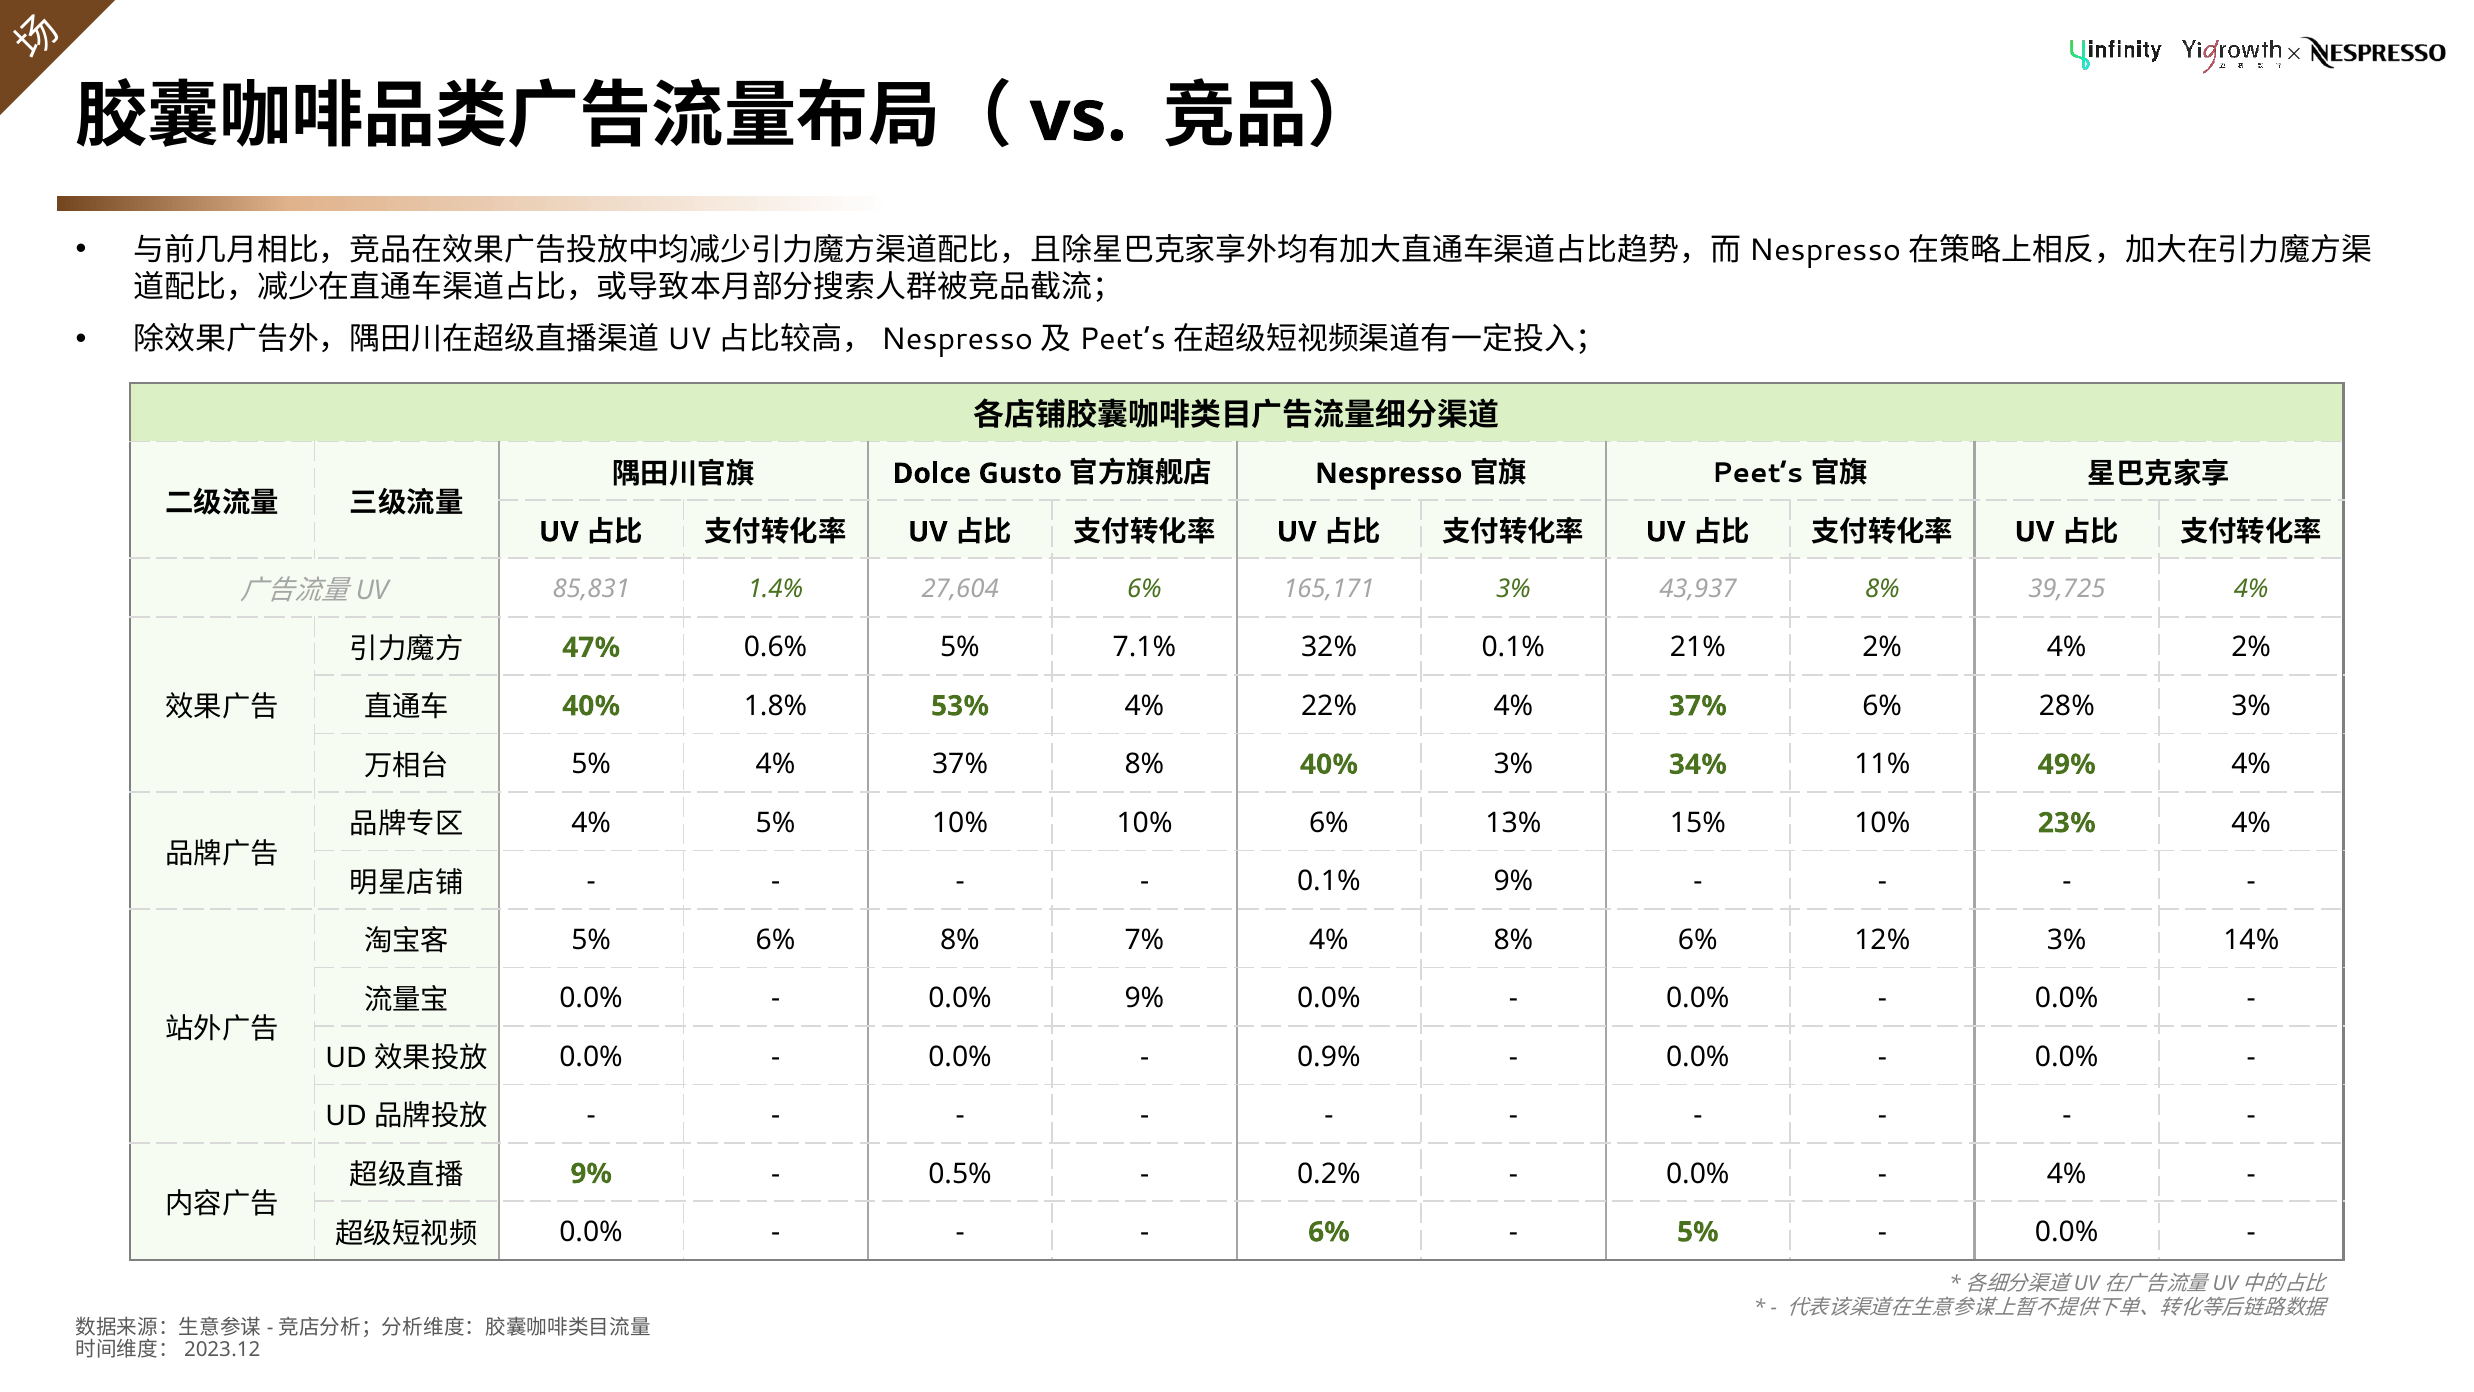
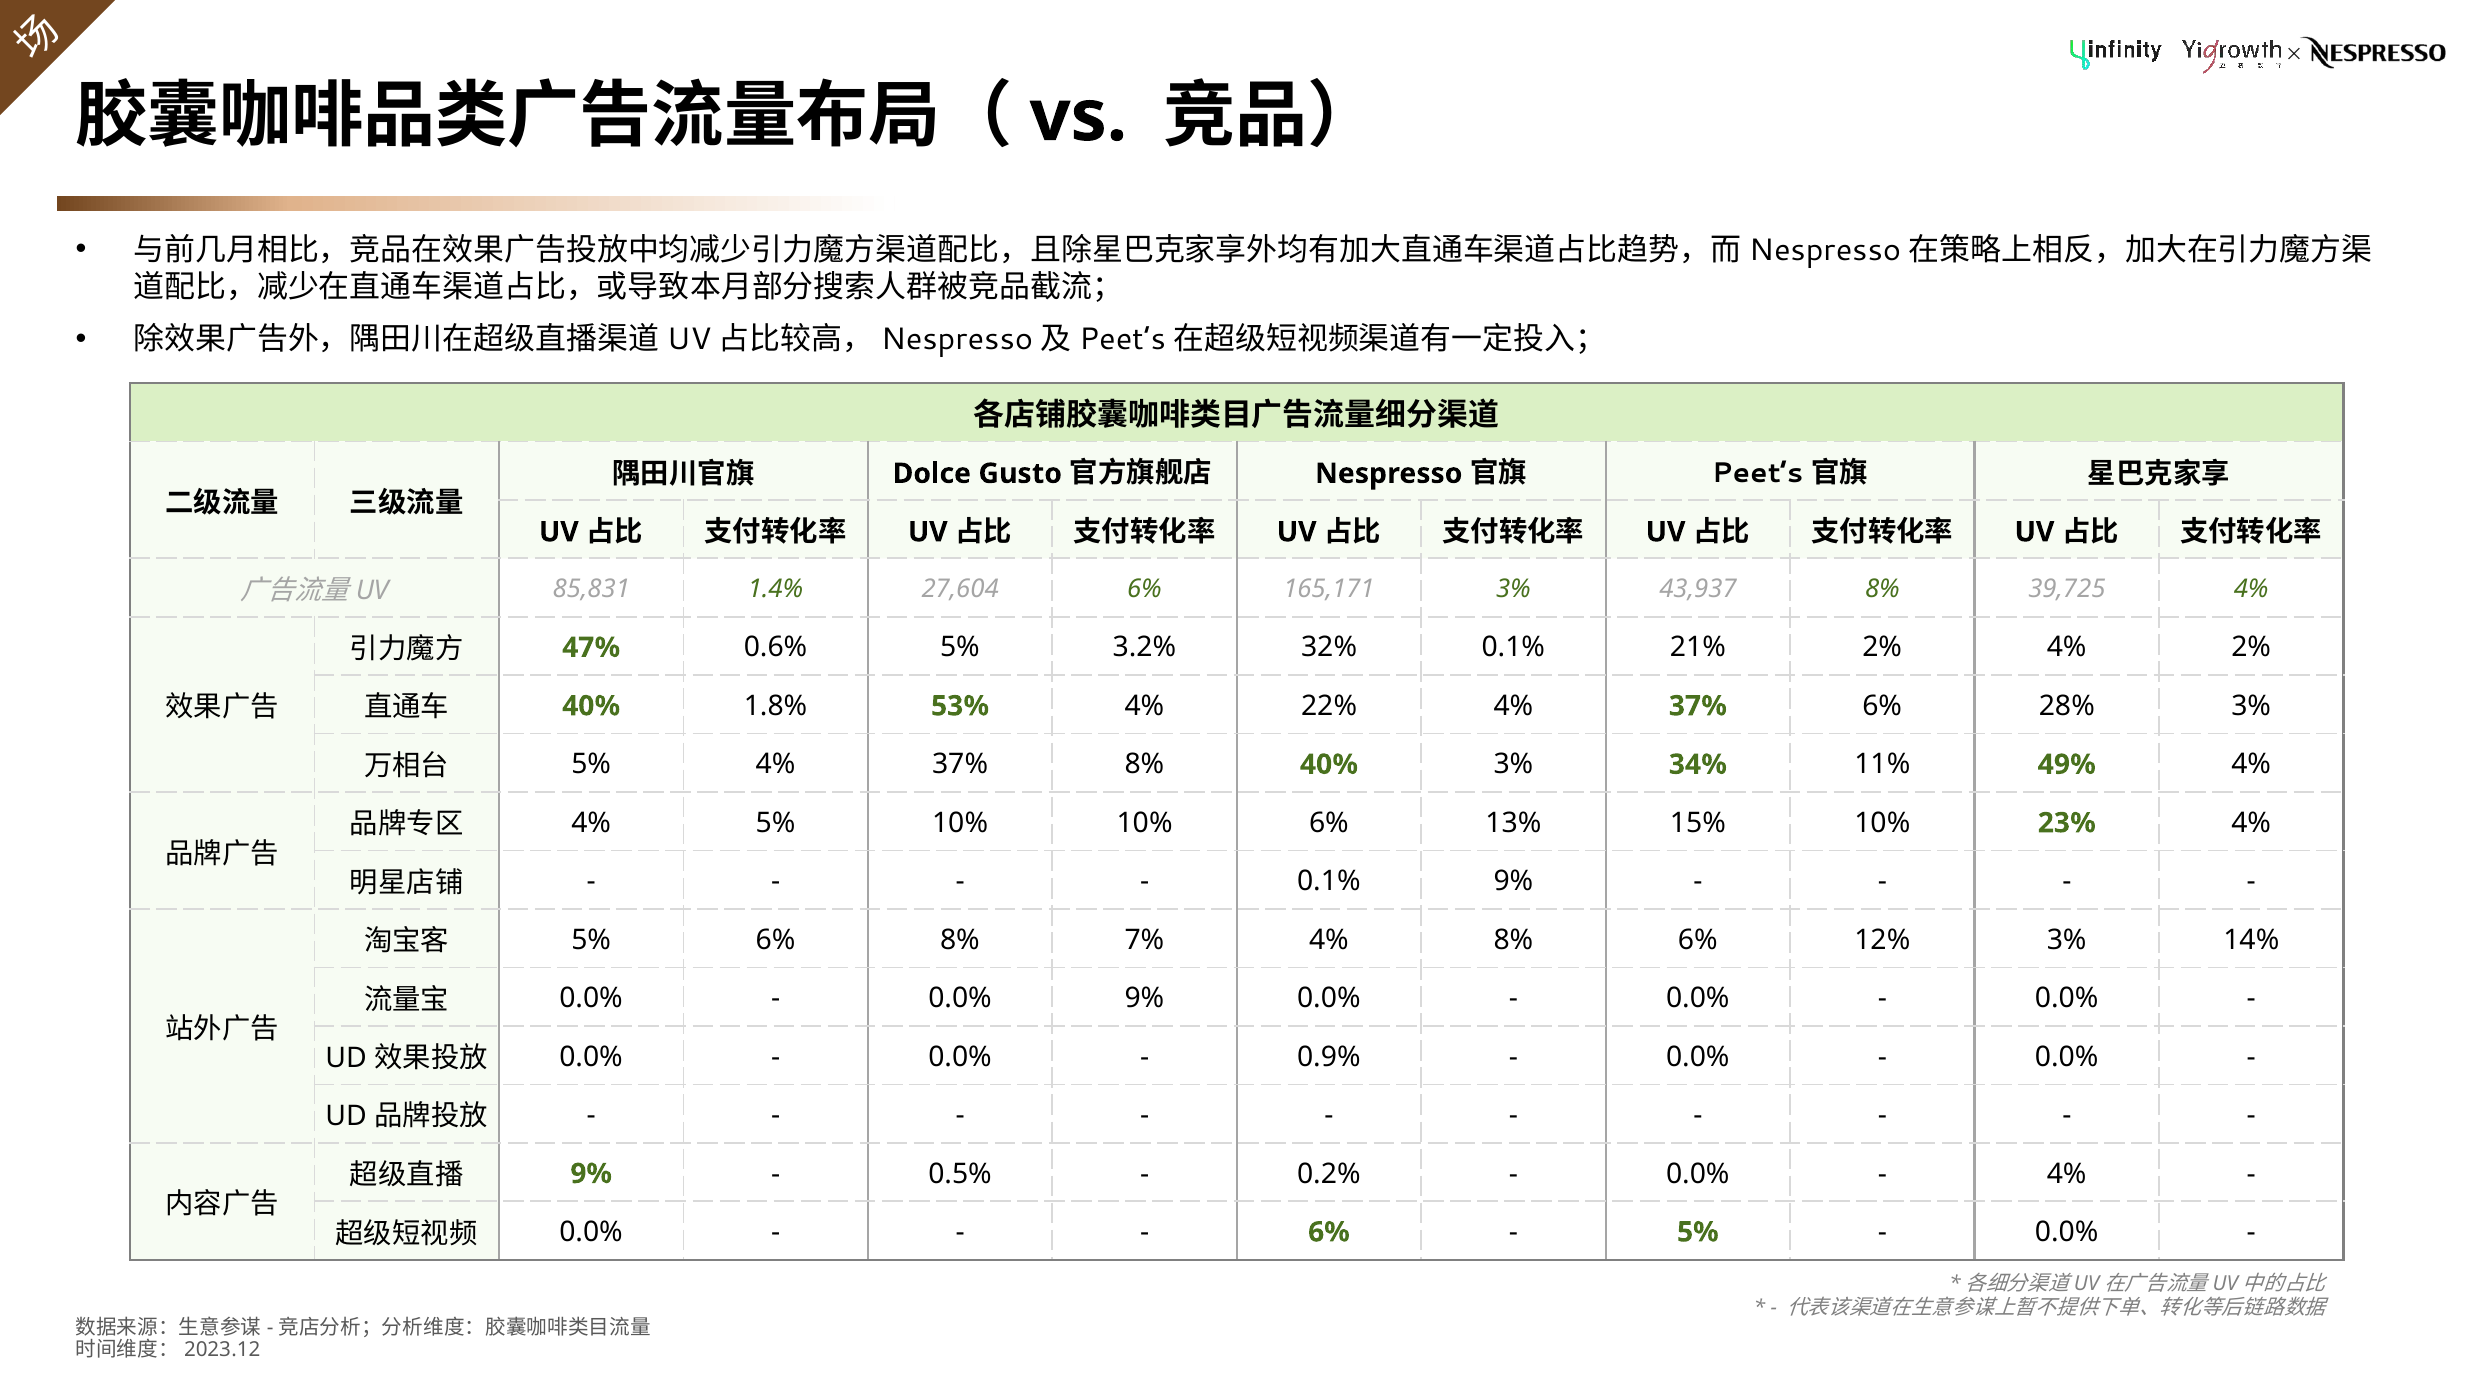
7.1%: 7.1% -> 3.2% (1144, 647)
